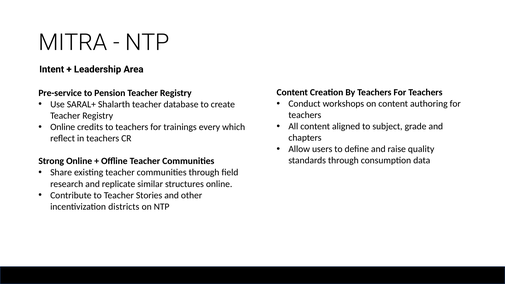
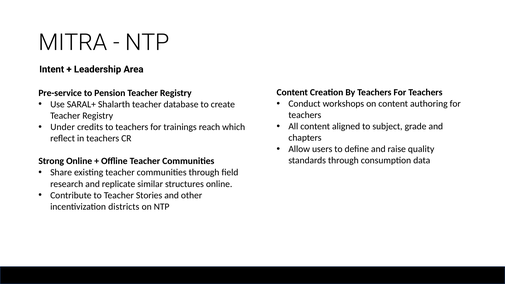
Online: Online -> Under (63, 127)
every: every -> reach (209, 127)
